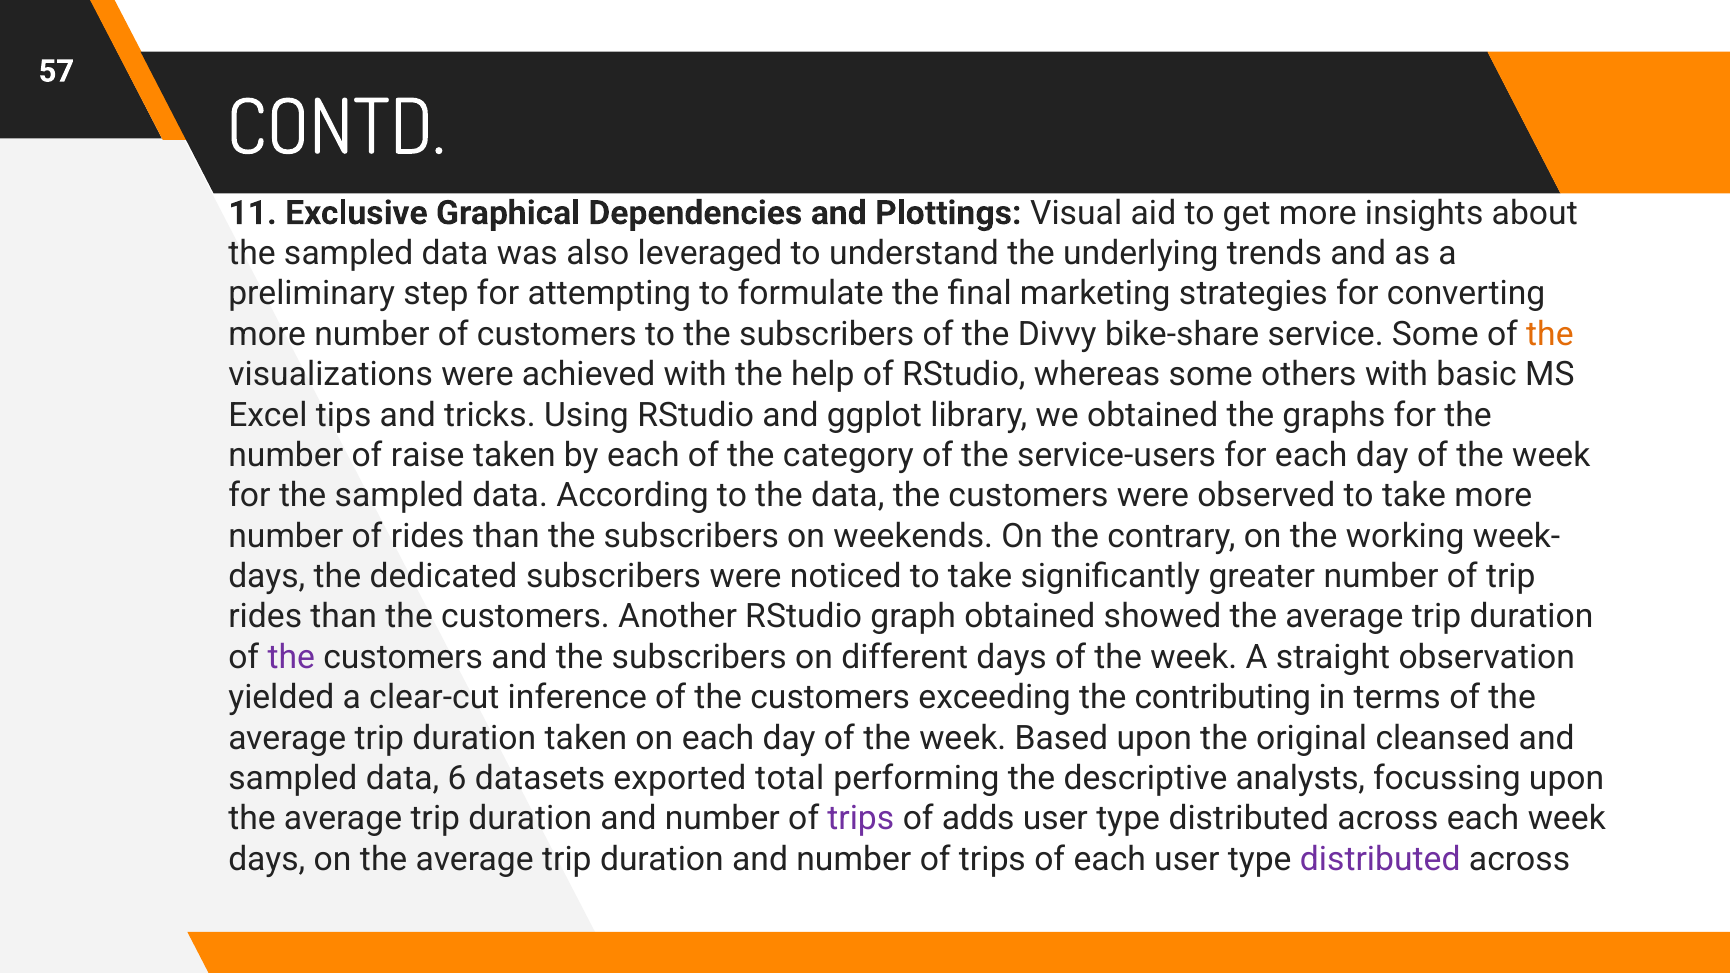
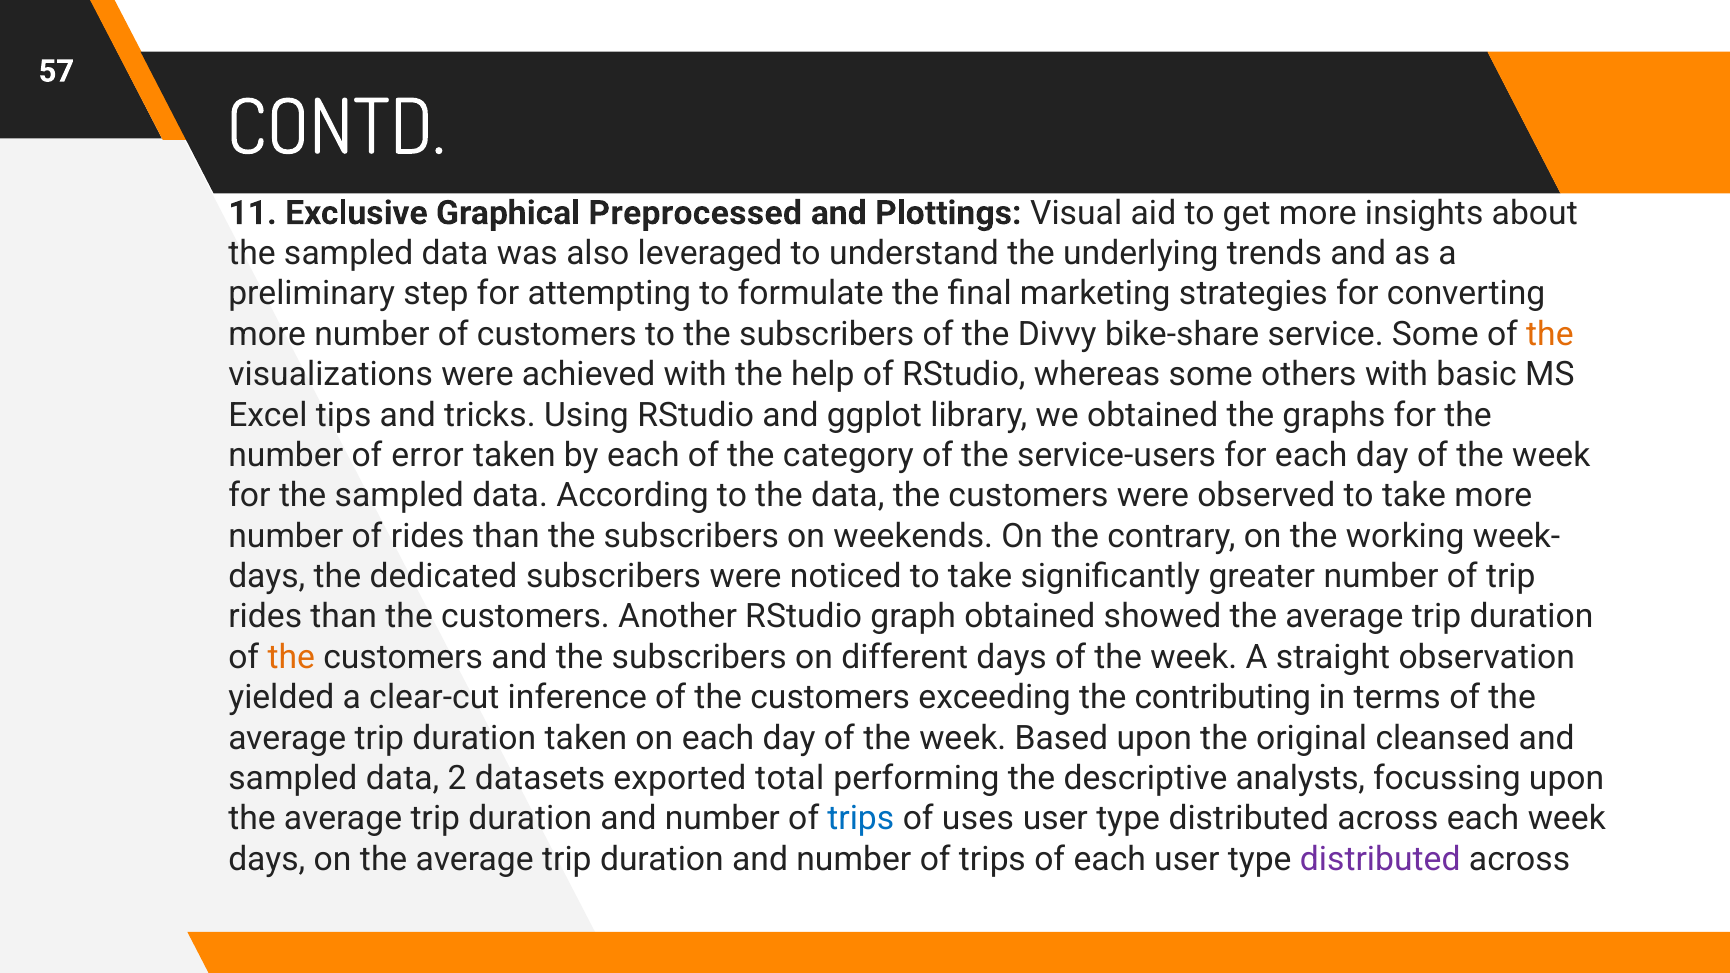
Dependencies: Dependencies -> Preprocessed (695, 213)
raise: raise -> error (428, 455)
the colour: purple -> orange (291, 657)
6: 6 -> 2 (457, 778)
trips colour: purple -> blue (861, 819)
adds: adds -> uses (978, 819)
